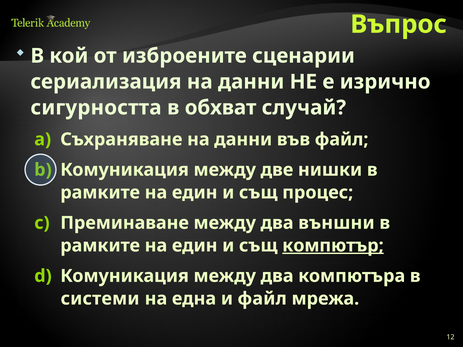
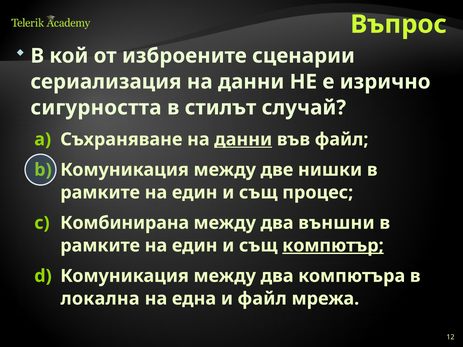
обхват: обхват -> стилът (221, 108)
данни underline: none -> present (243, 140)
Преминаване: Преминаване -> Комбинирана (125, 223)
системи: системи -> локална (100, 299)
